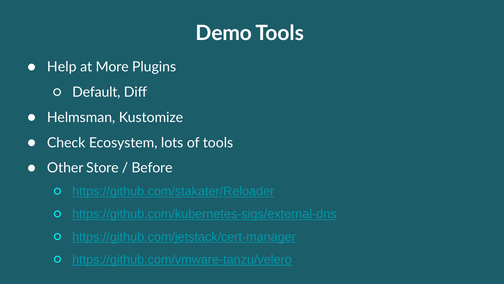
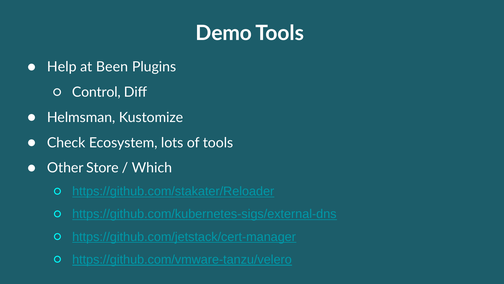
More: More -> Been (112, 67)
Default: Default -> Control (96, 92)
Before: Before -> Which (152, 168)
